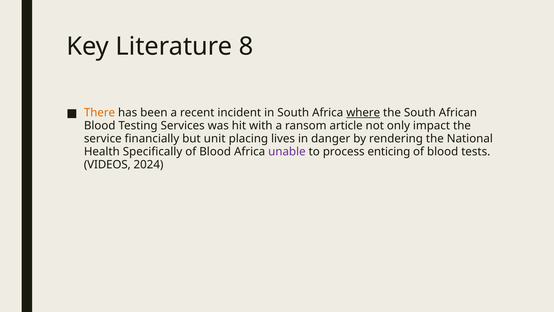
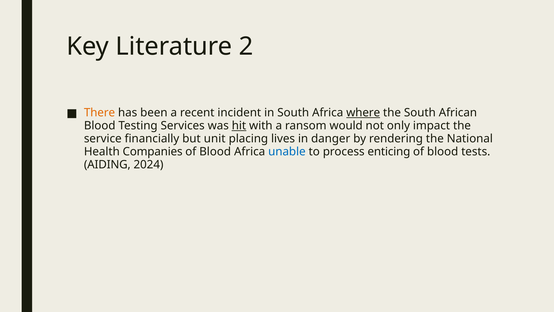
8: 8 -> 2 (246, 47)
hit underline: none -> present (239, 126)
article: article -> would (346, 126)
Specifically: Specifically -> Companies (153, 152)
unable colour: purple -> blue (287, 152)
VIDEOS: VIDEOS -> AIDING (107, 165)
